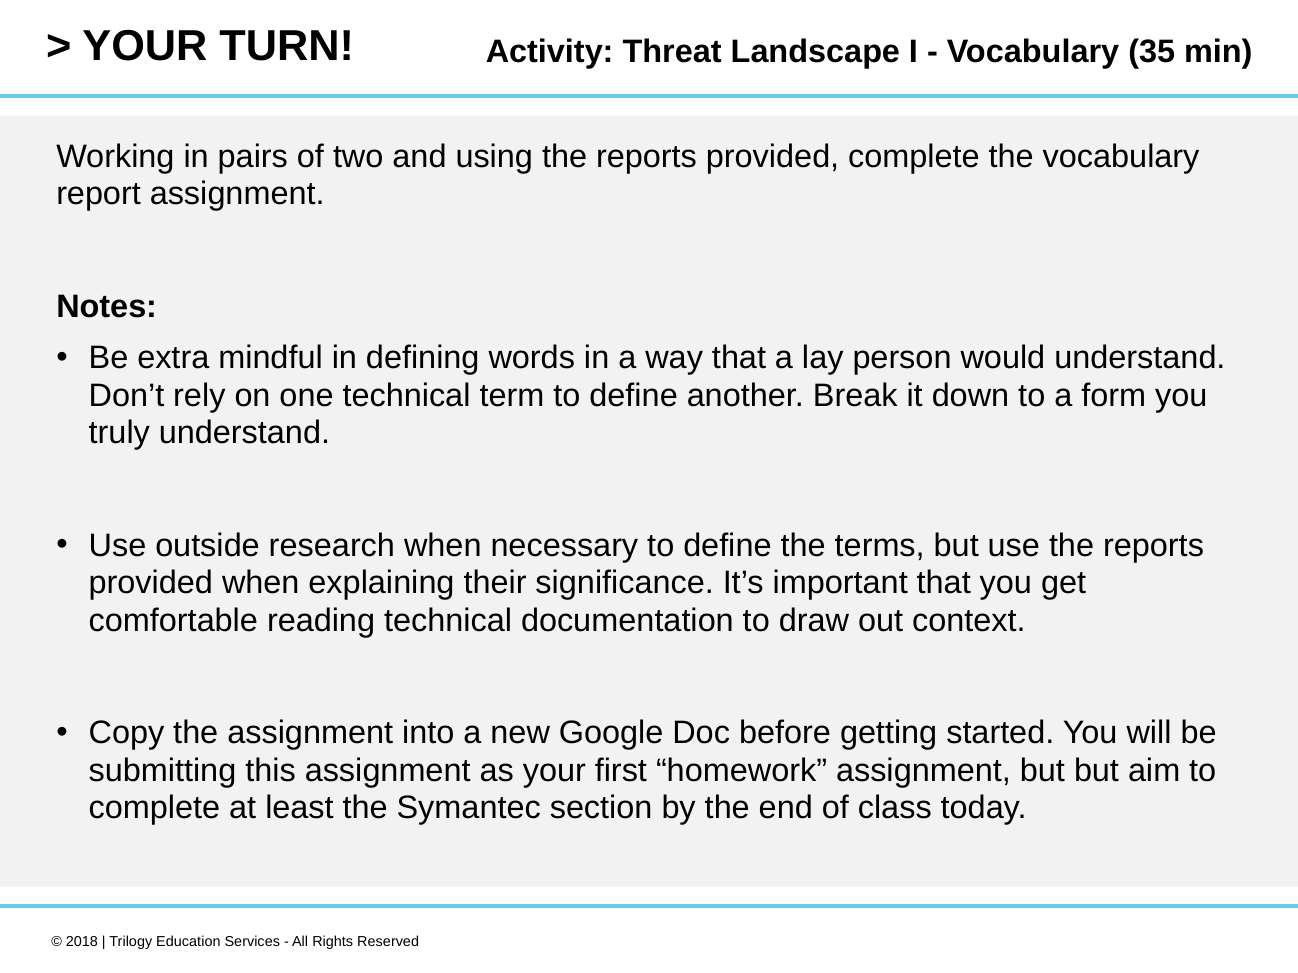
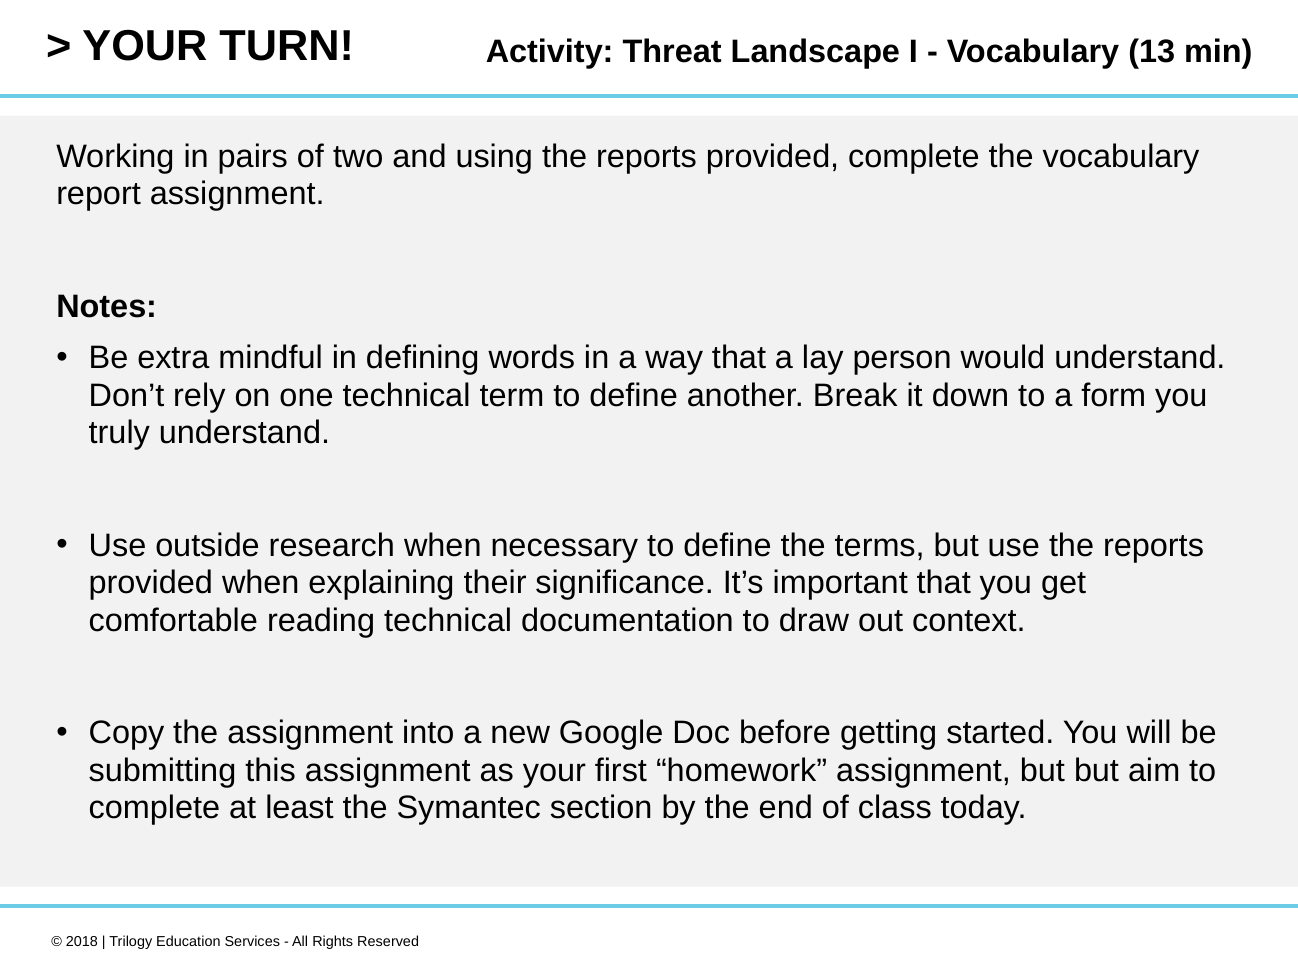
35: 35 -> 13 (1152, 51)
